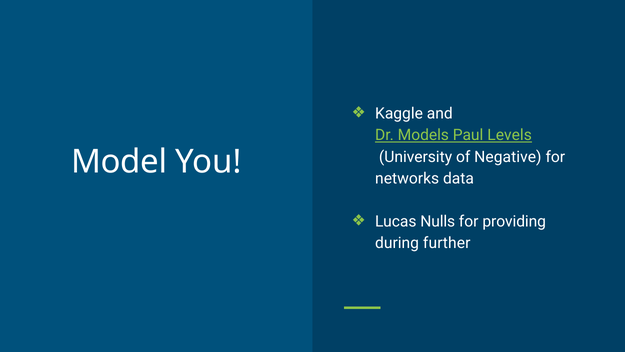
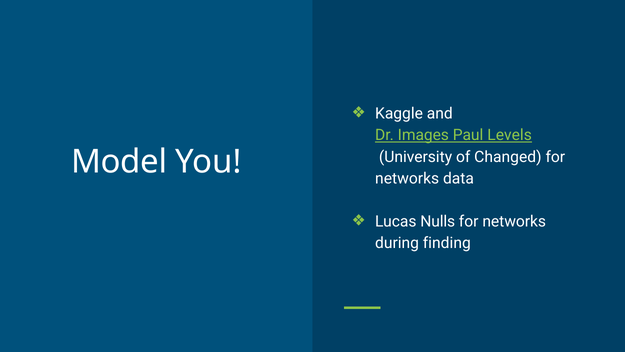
Models: Models -> Images (423, 135)
Negative: Negative -> Changed (508, 157)
providing: providing -> networks (514, 221)
further: further -> finding (447, 243)
